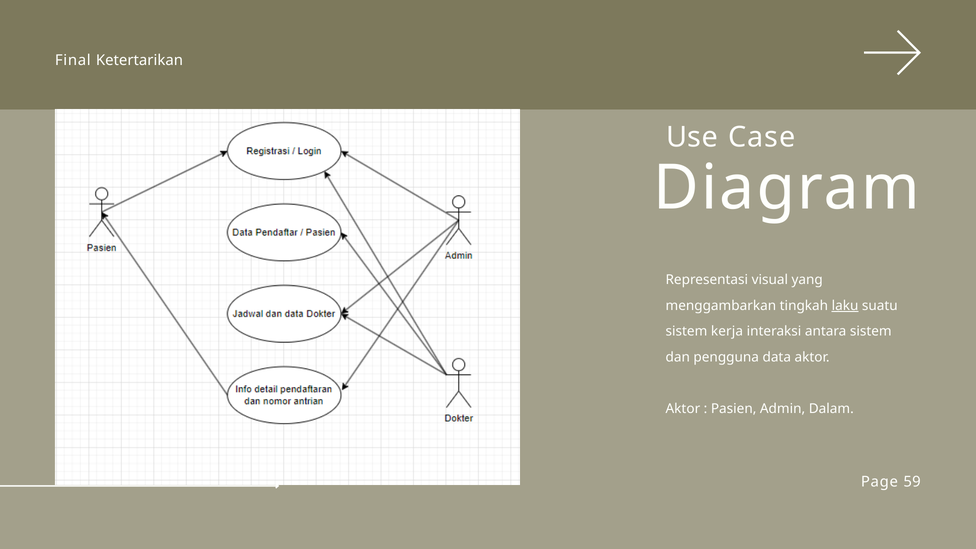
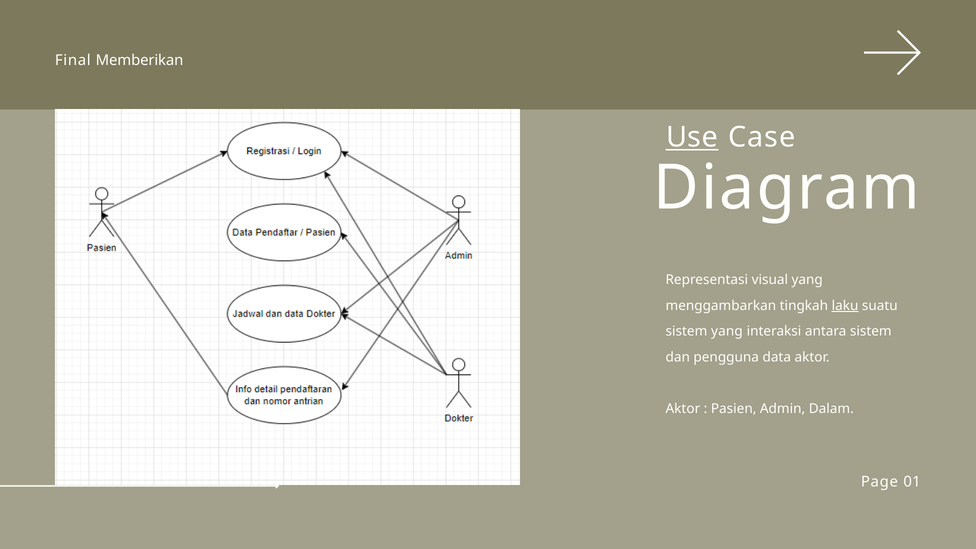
Ketertarikan: Ketertarikan -> Memberikan (140, 61)
Use underline: none -> present (692, 137)
sistem kerja: kerja -> yang (727, 331)
59: 59 -> 01 (912, 482)
